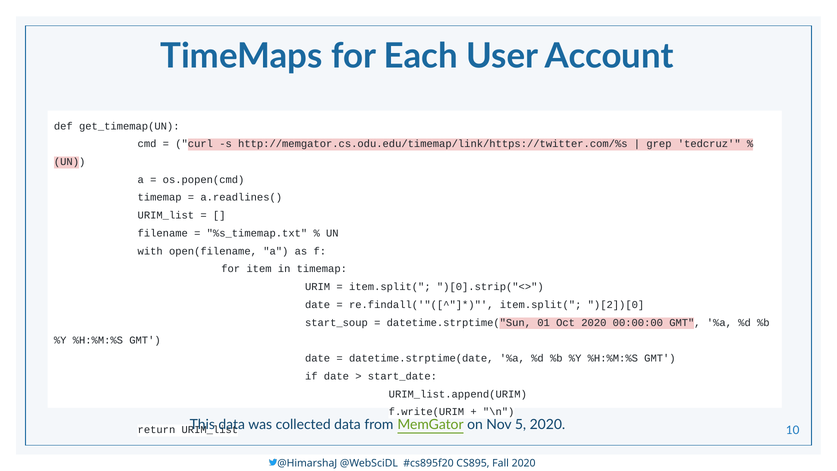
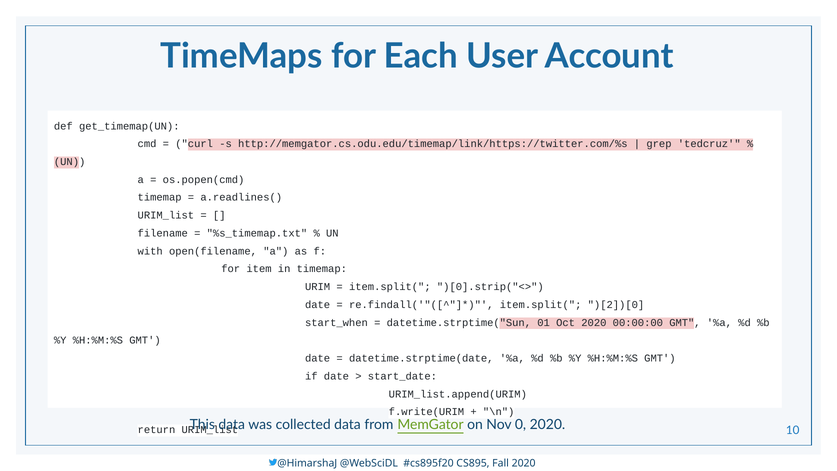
start_soup: start_soup -> start_when (336, 322)
5: 5 -> 0 (521, 425)
